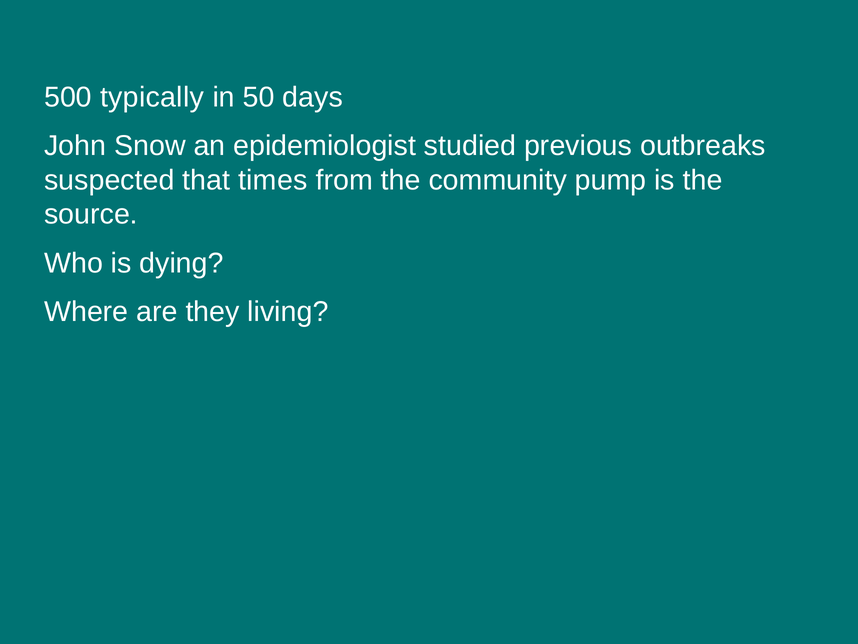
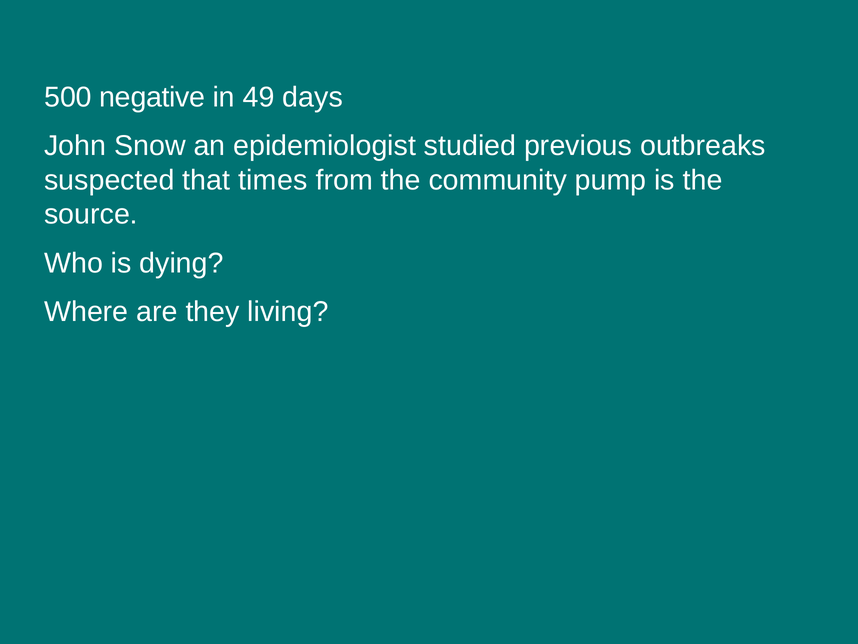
typically: typically -> negative (152, 97)
50: 50 -> 49 (259, 97)
